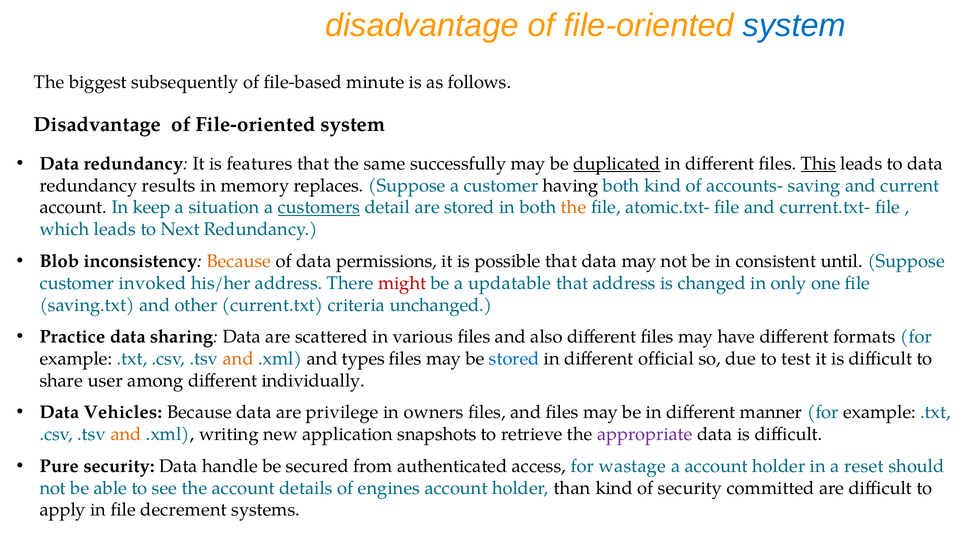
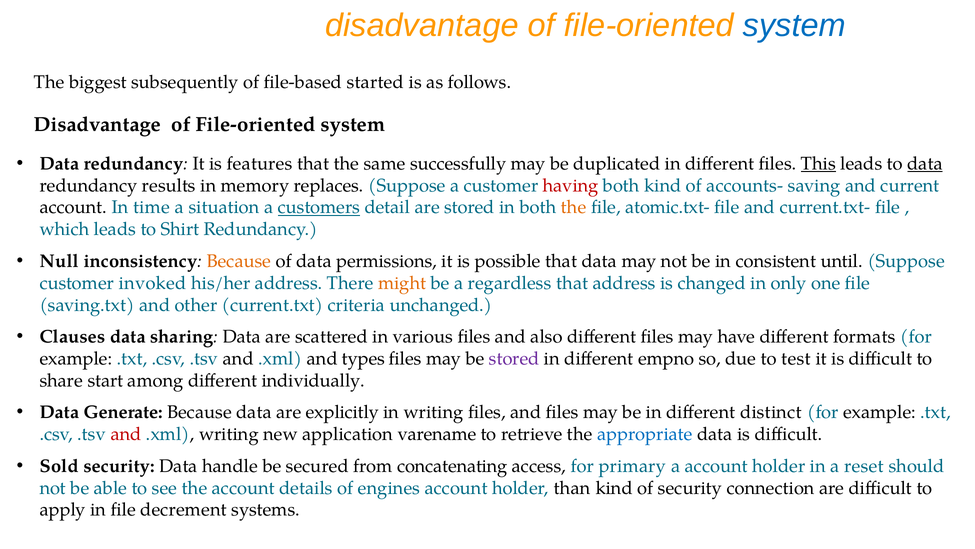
minute: minute -> started (375, 82)
duplicated underline: present -> none (617, 163)
data underline: none -> present (925, 163)
having colour: black -> red (571, 185)
keep: keep -> time (152, 207)
Next: Next -> Shirt (180, 229)
Blob: Blob -> Null (59, 261)
might colour: red -> orange (402, 283)
updatable: updatable -> regardless (510, 283)
Practice: Practice -> Clauses (72, 336)
and colour: orange -> black (238, 358)
stored colour: blue -> purple (514, 358)
official: official -> empno (666, 358)
user: user -> start (105, 380)
Vehicles: Vehicles -> Generate (123, 412)
privilege: privilege -> explicitly (342, 412)
in owners: owners -> writing (434, 412)
manner: manner -> distinct (771, 412)
and colour: orange -> red (126, 434)
snapshots: snapshots -> varename (437, 434)
appropriate colour: purple -> blue (645, 434)
Pure: Pure -> Sold (59, 466)
authenticated: authenticated -> concatenating (452, 466)
wastage: wastage -> primary (632, 466)
committed: committed -> connection (771, 487)
